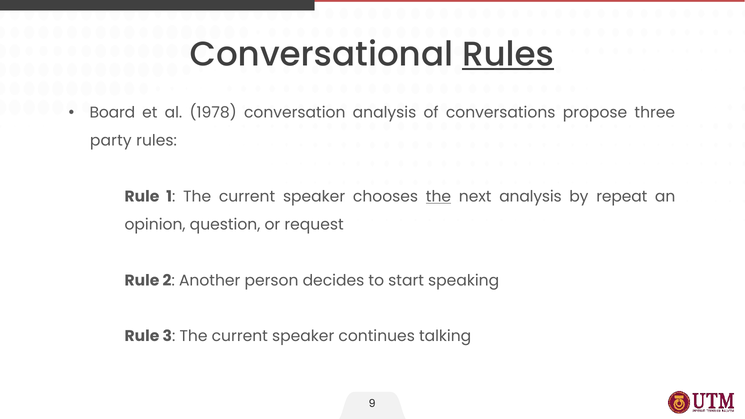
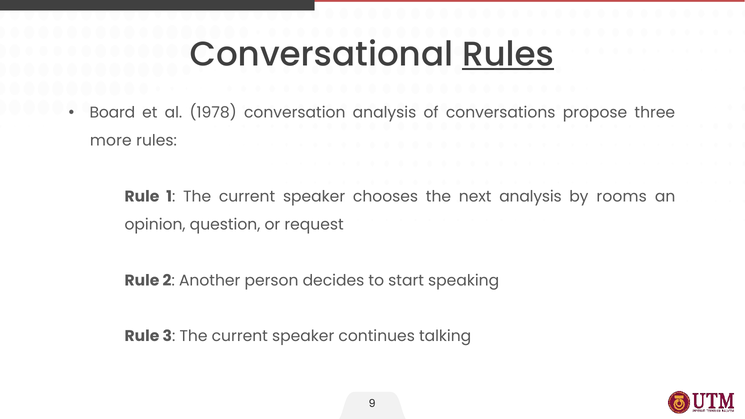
party: party -> more (111, 141)
the underline: present -> none (438, 197)
repeat: repeat -> rooms (622, 197)
